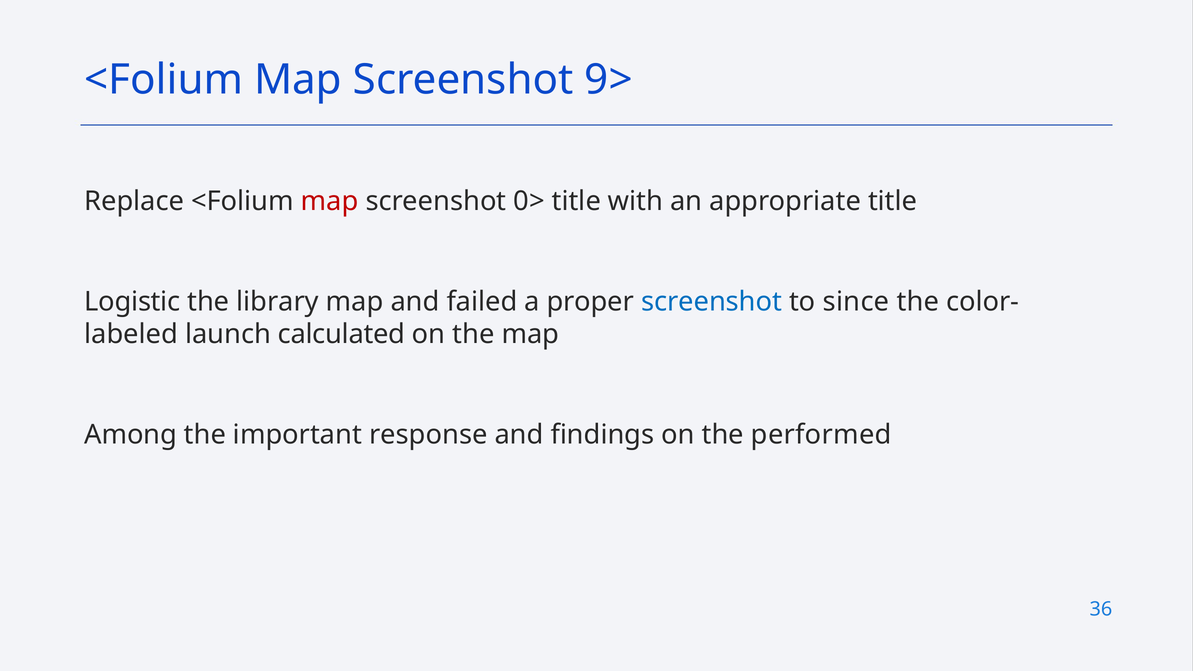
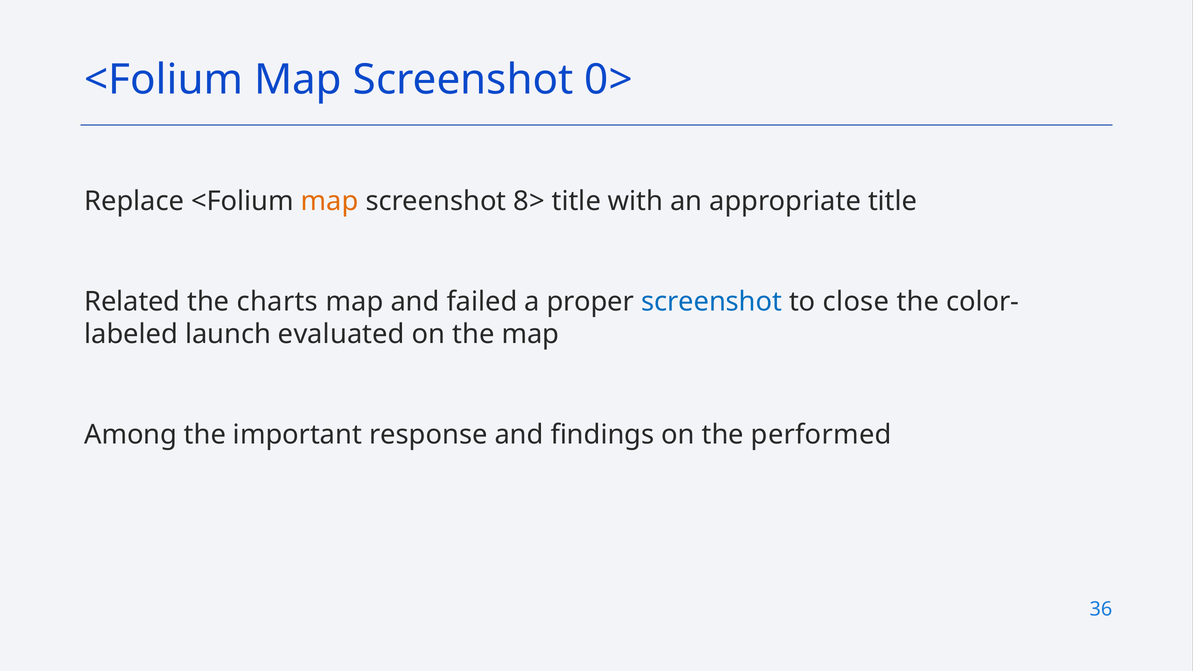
9>: 9> -> 0> (609, 80)
map colour: red -> orange (330, 201)
0>: 0> -> 8> (529, 201)
Logistic: Logistic -> Related (132, 302)
library: library -> charts (277, 302)
since: since -> close (856, 302)
calculated: calculated -> evaluated (341, 334)
